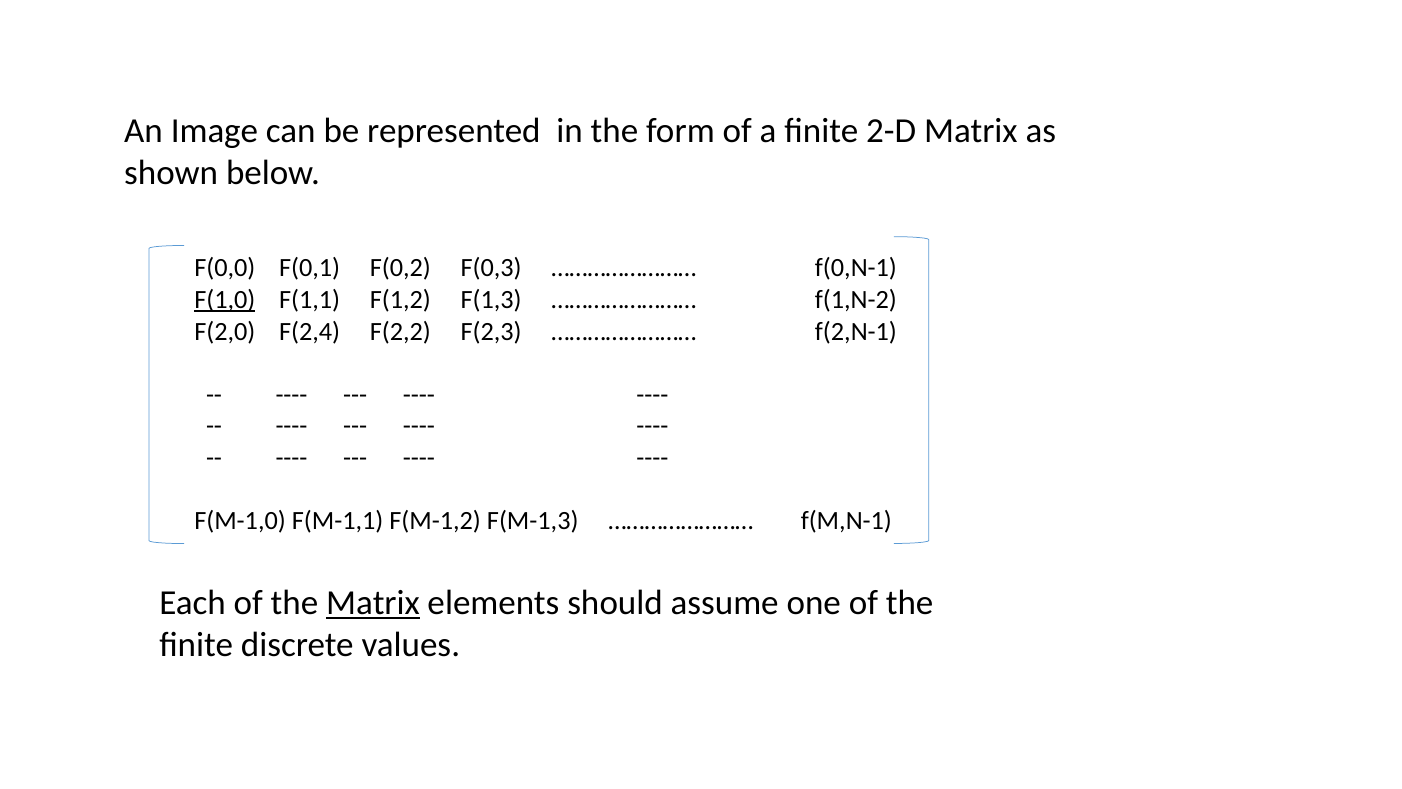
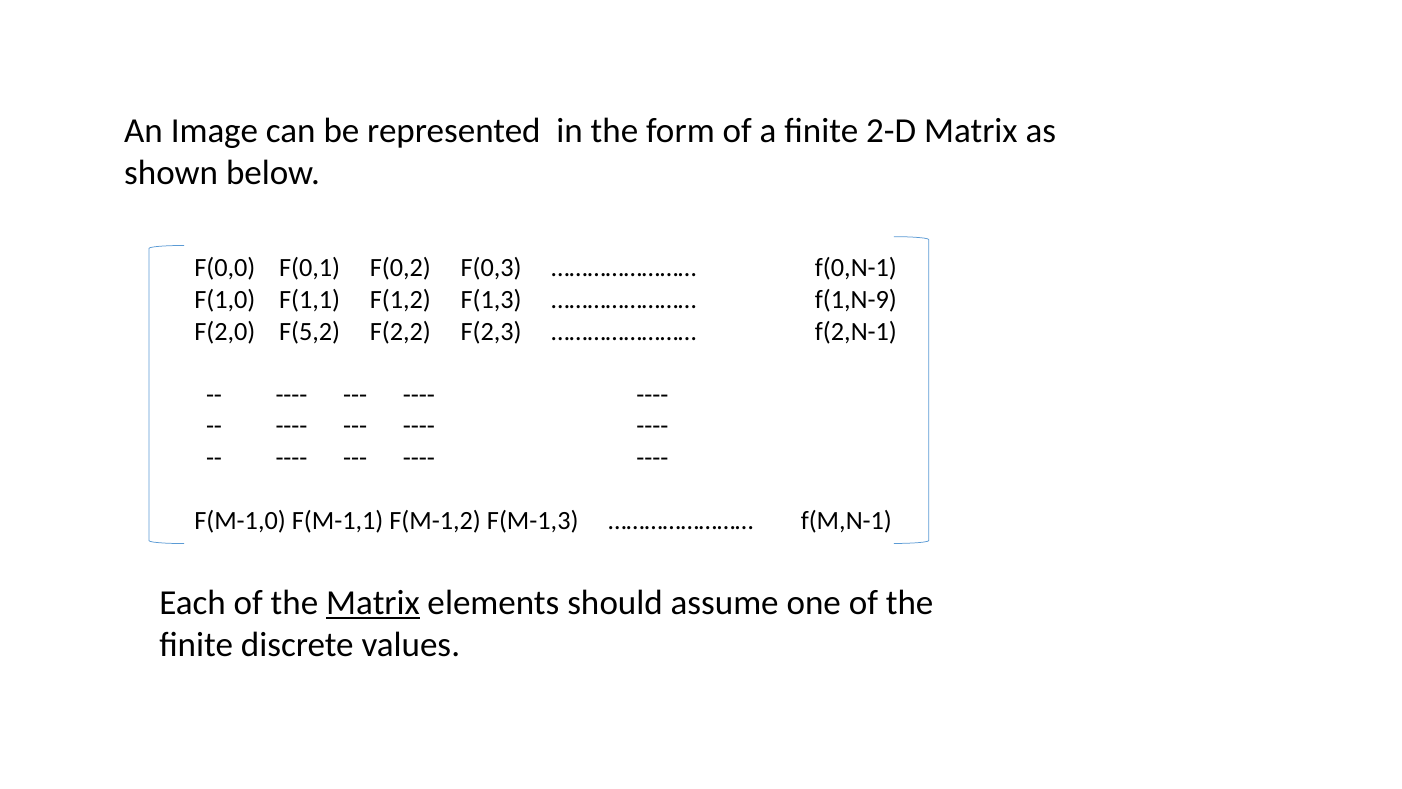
F(1,0 underline: present -> none (225, 300)
f(1,N-2: f(1,N-2 -> f(1,N-9 (856, 300)
F(2,4: F(2,4 -> F(5,2 (310, 331)
